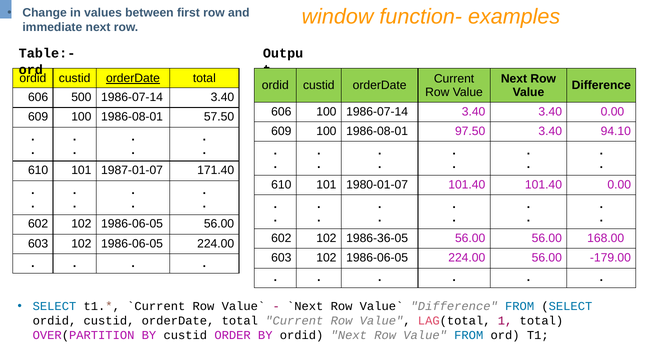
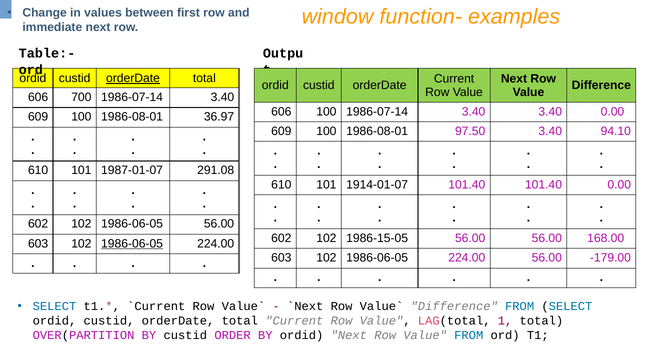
500: 500 -> 700 (81, 97)
57.50: 57.50 -> 36.97 (219, 117)
171.40: 171.40 -> 291.08 (216, 171)
1980-01-07: 1980-01-07 -> 1914-01-07 (377, 185)
1986-36-05: 1986-36-05 -> 1986-15-05 (377, 238)
1986-06-05 underline: none -> present (132, 244)
